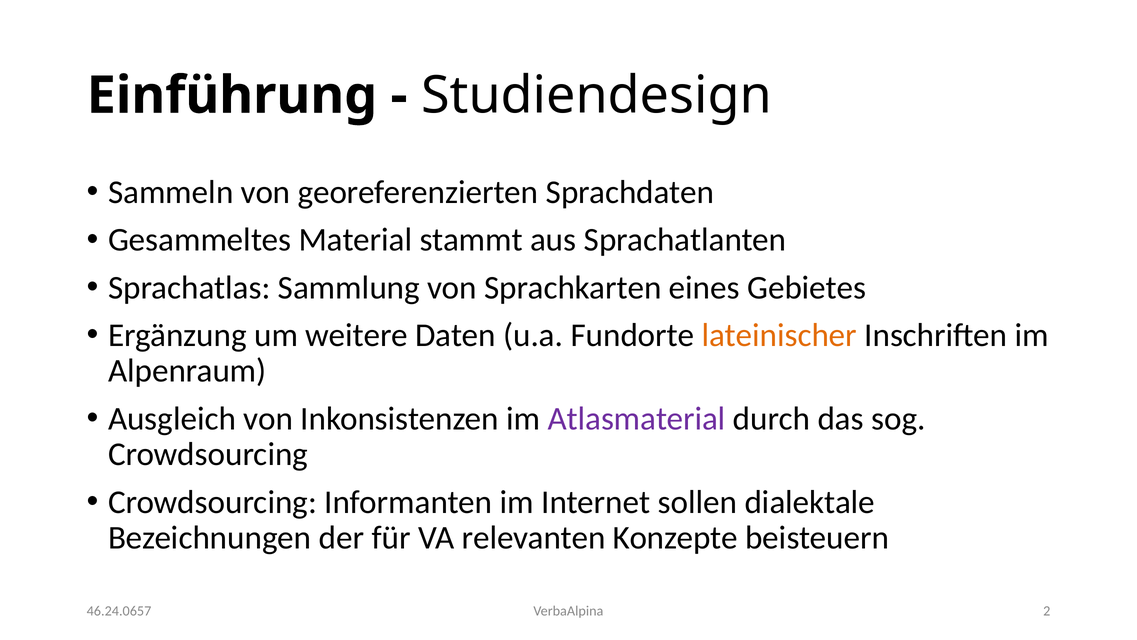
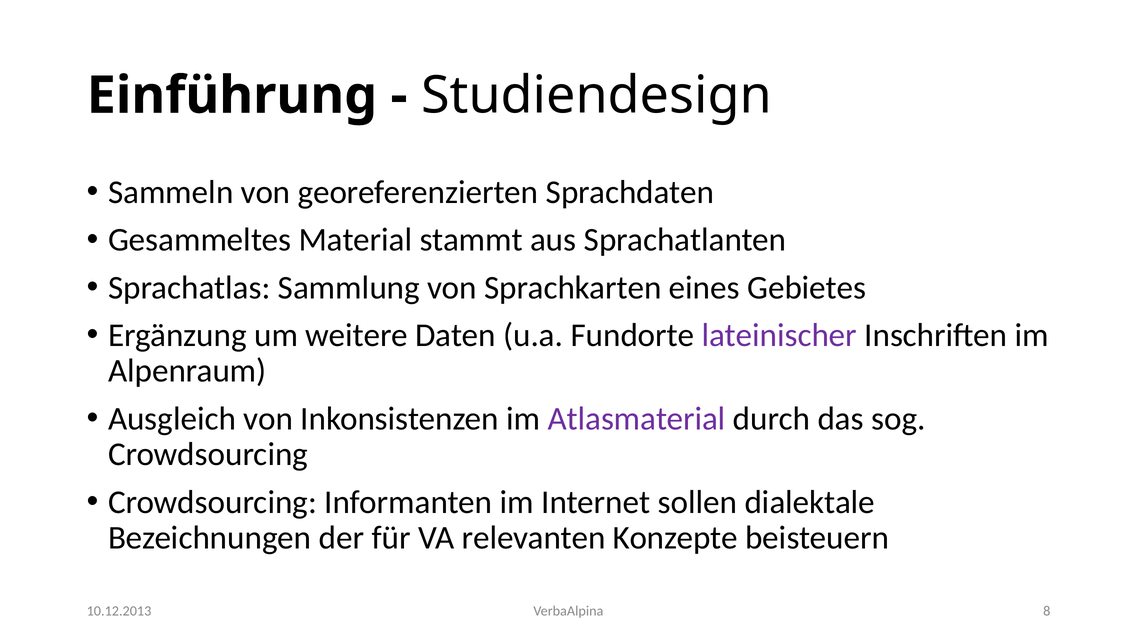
lateinischer colour: orange -> purple (779, 335)
2: 2 -> 8 (1047, 611)
46.24.0657: 46.24.0657 -> 10.12.2013 (119, 611)
